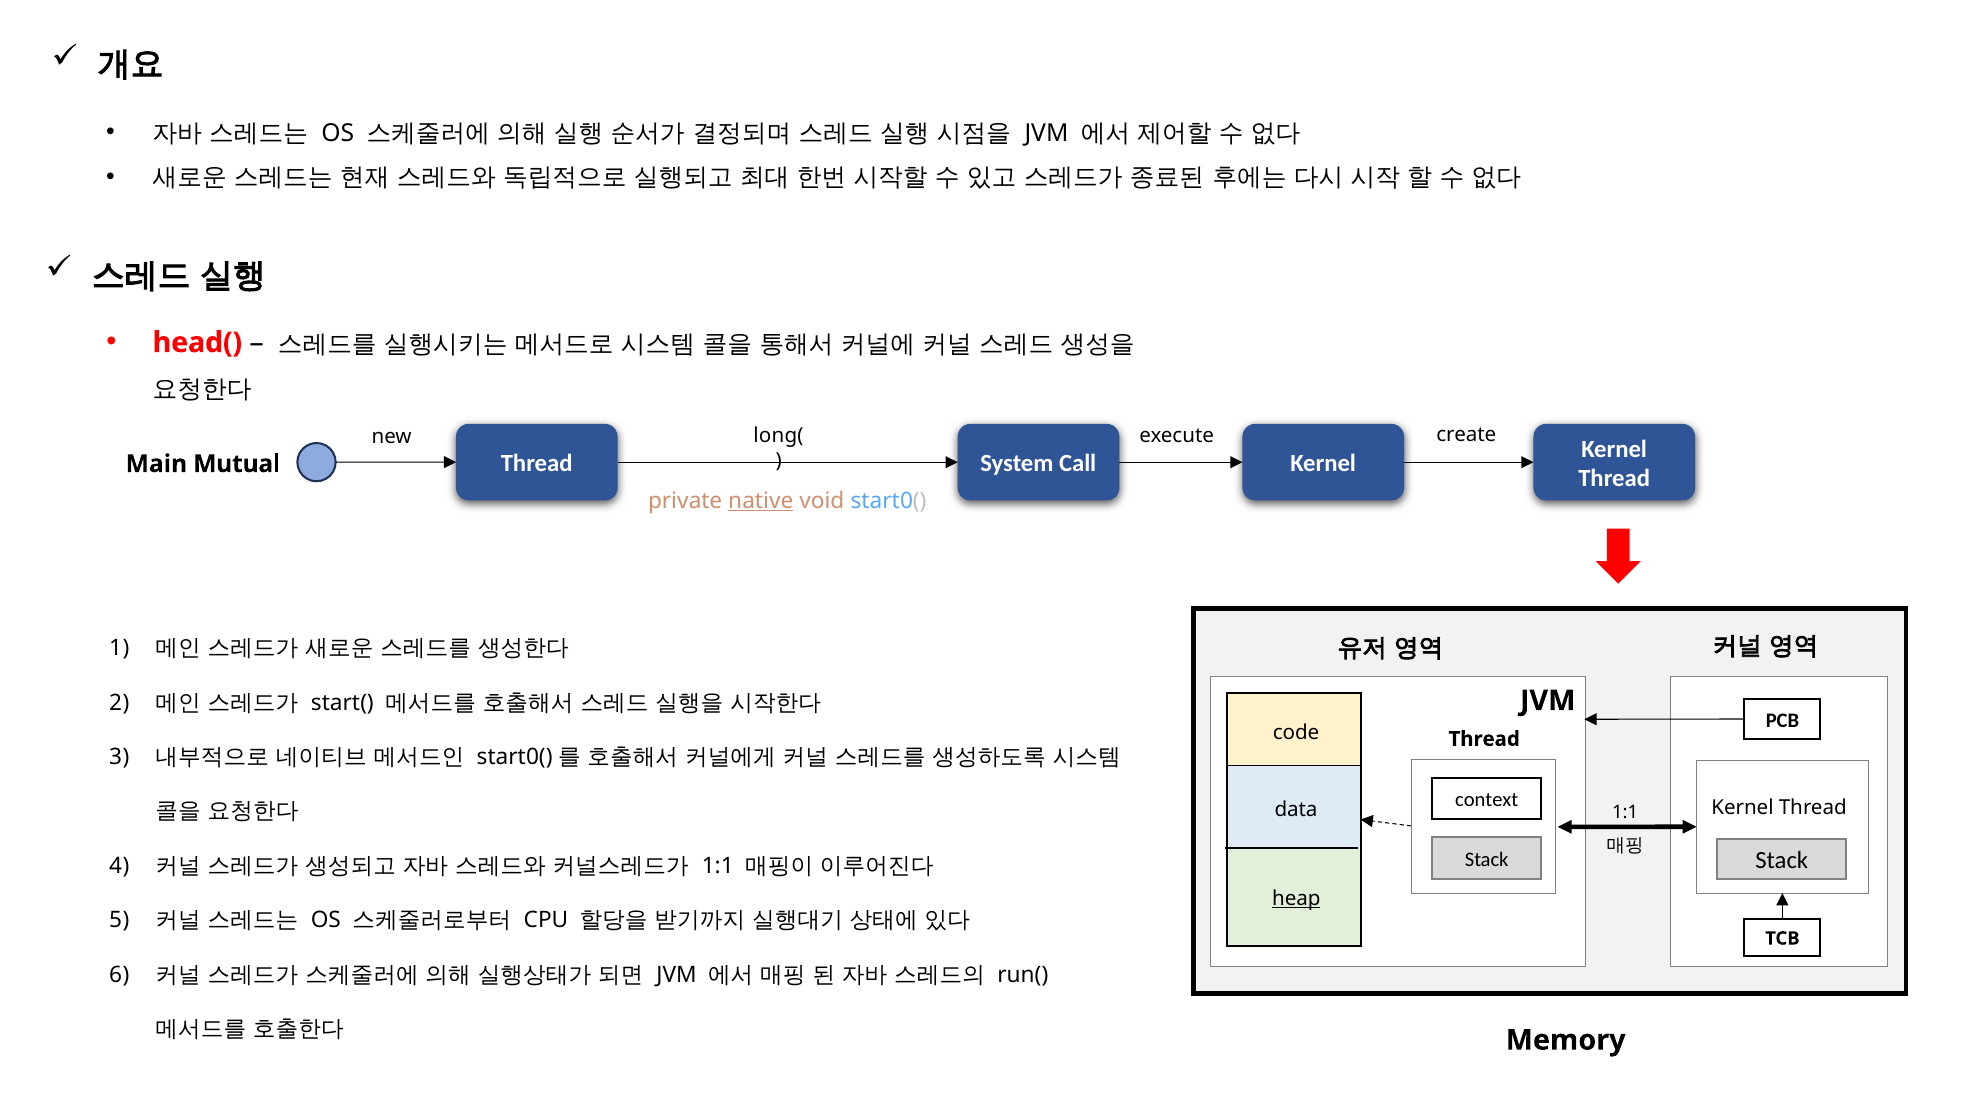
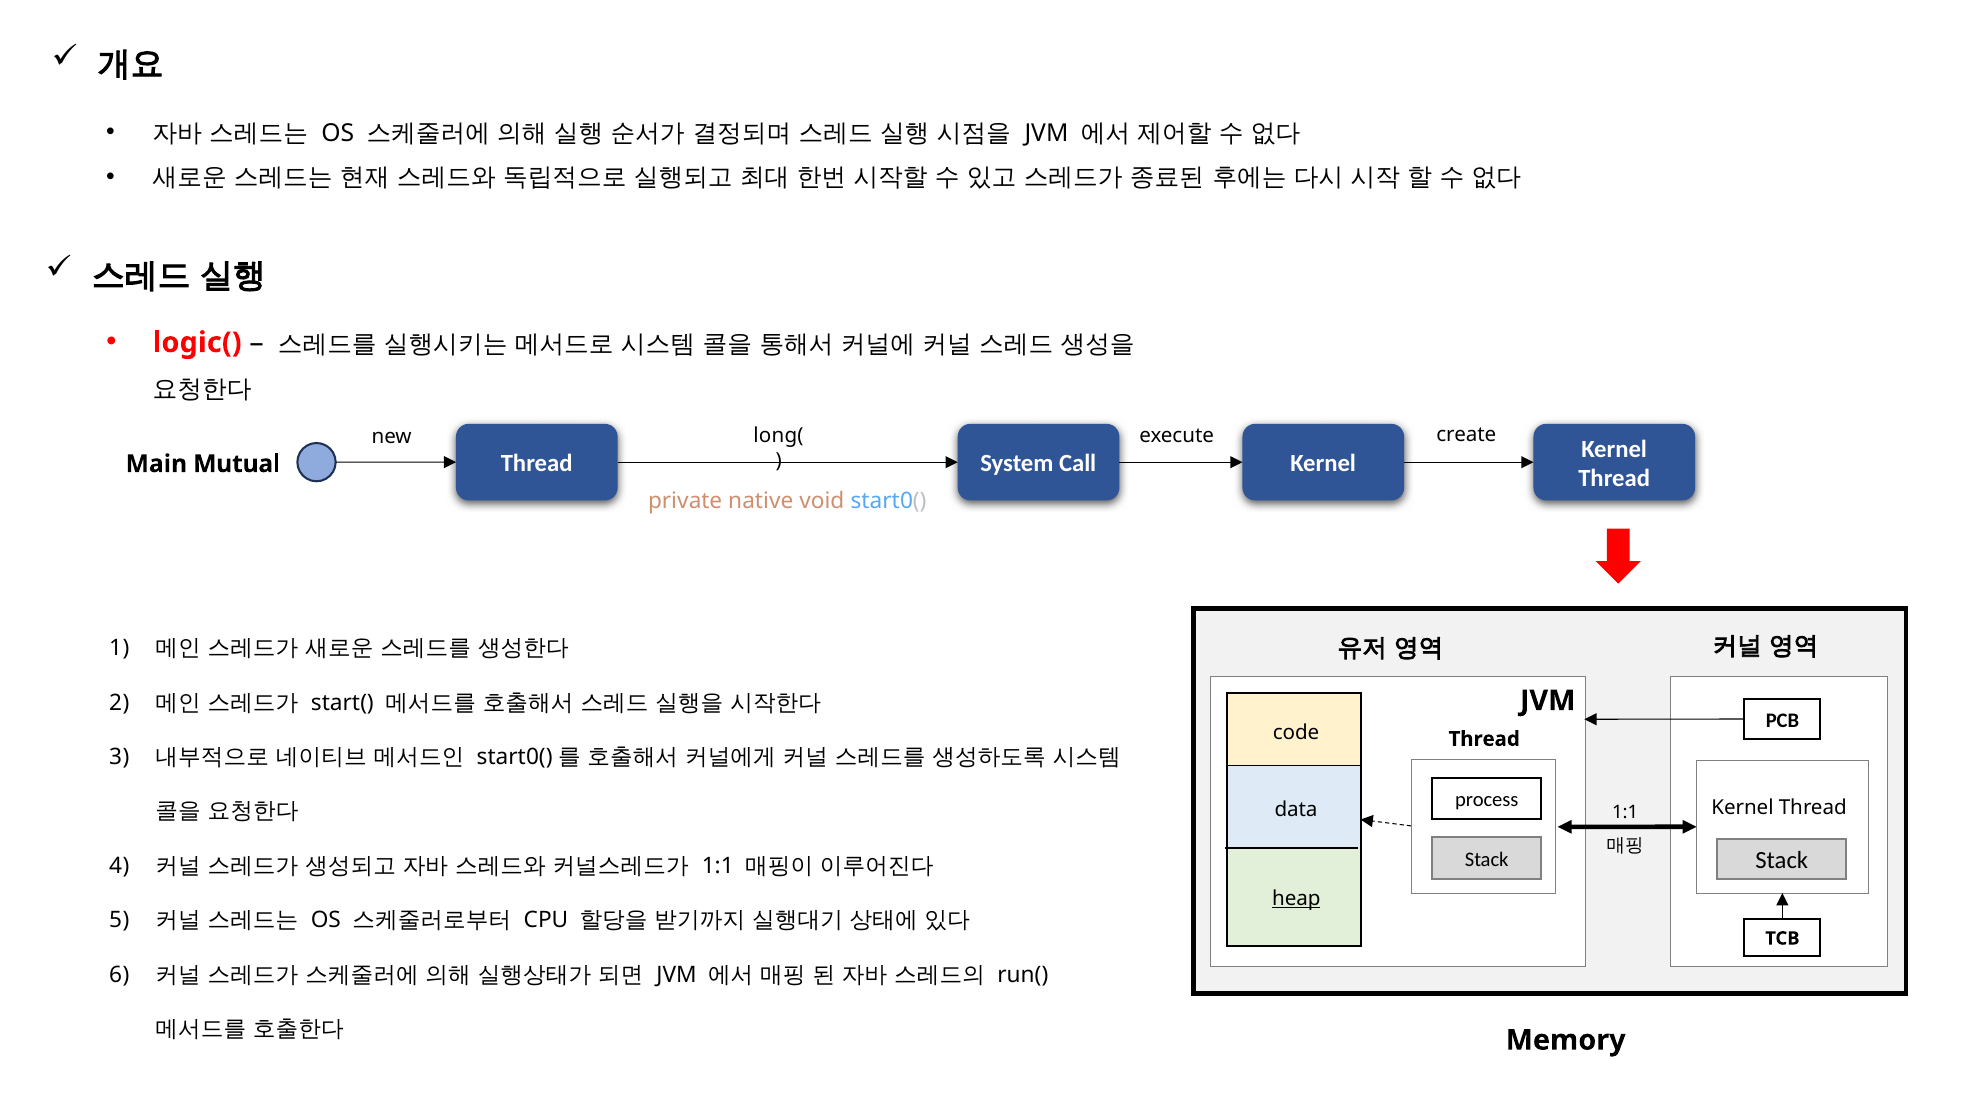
head(: head( -> logic( (197, 343)
native underline: present -> none (761, 501)
context: context -> process (1487, 800)
